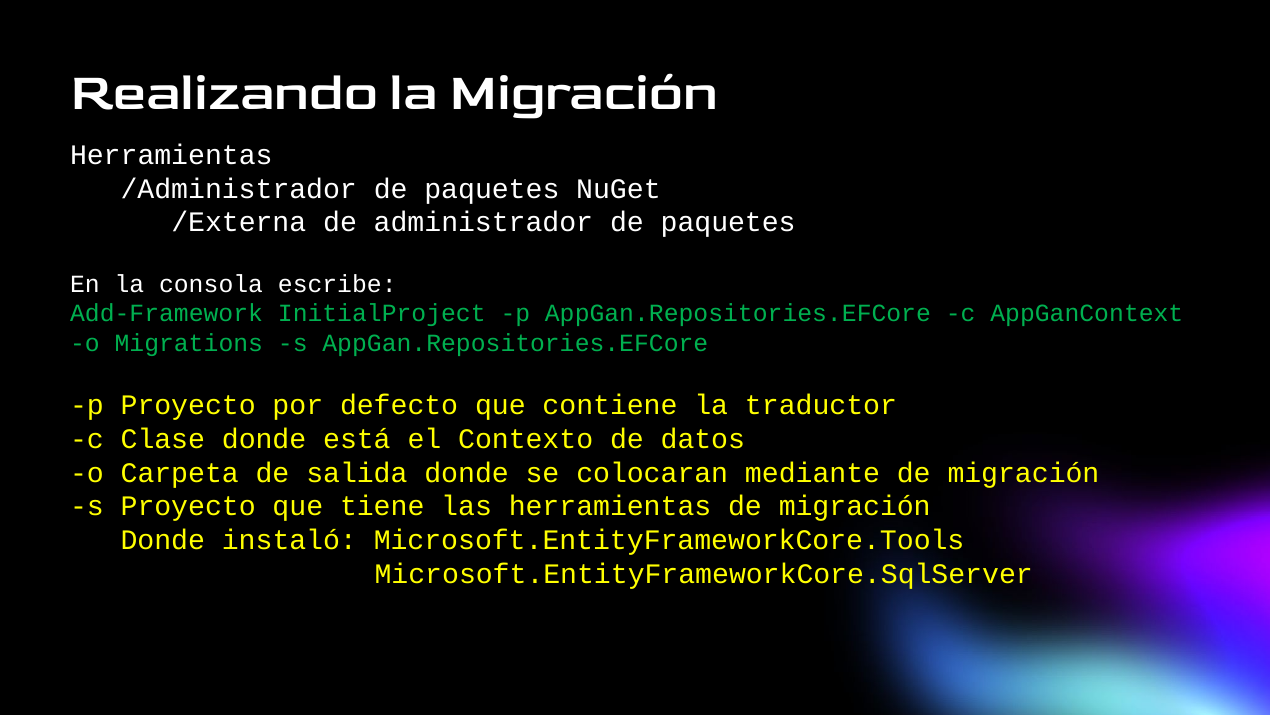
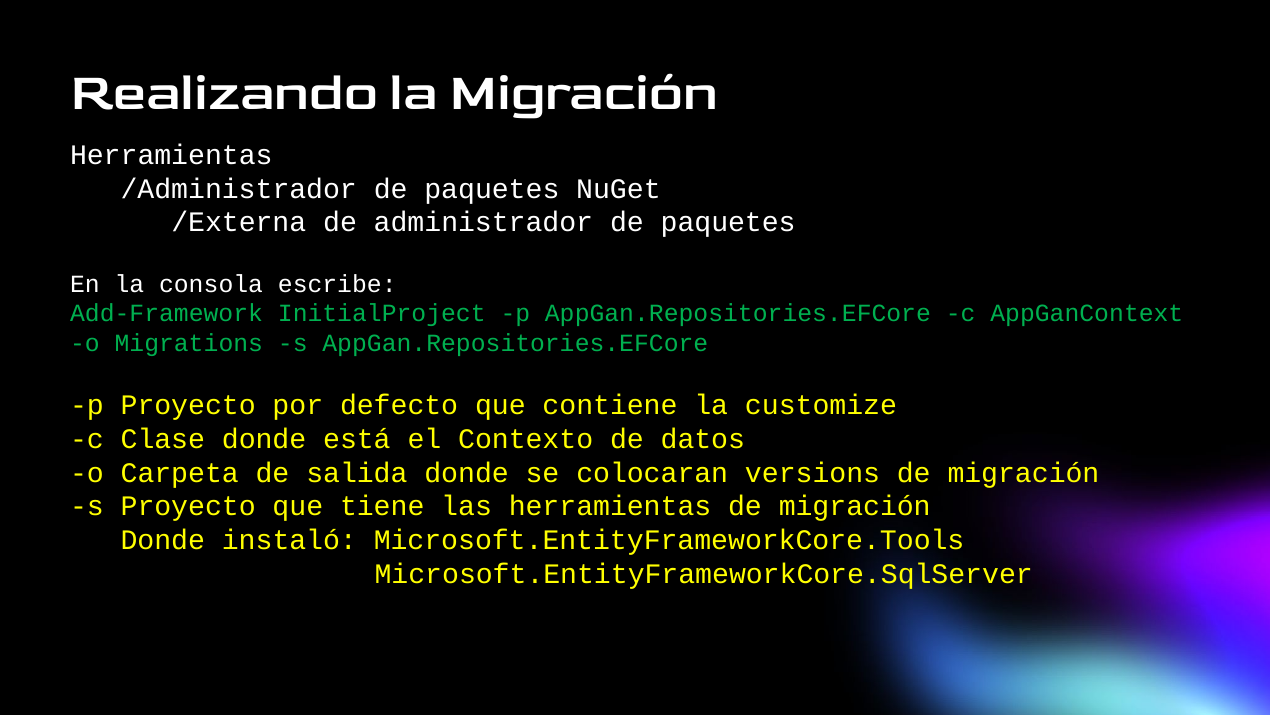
traductor: traductor -> customize (821, 405)
mediante: mediante -> versions (813, 472)
